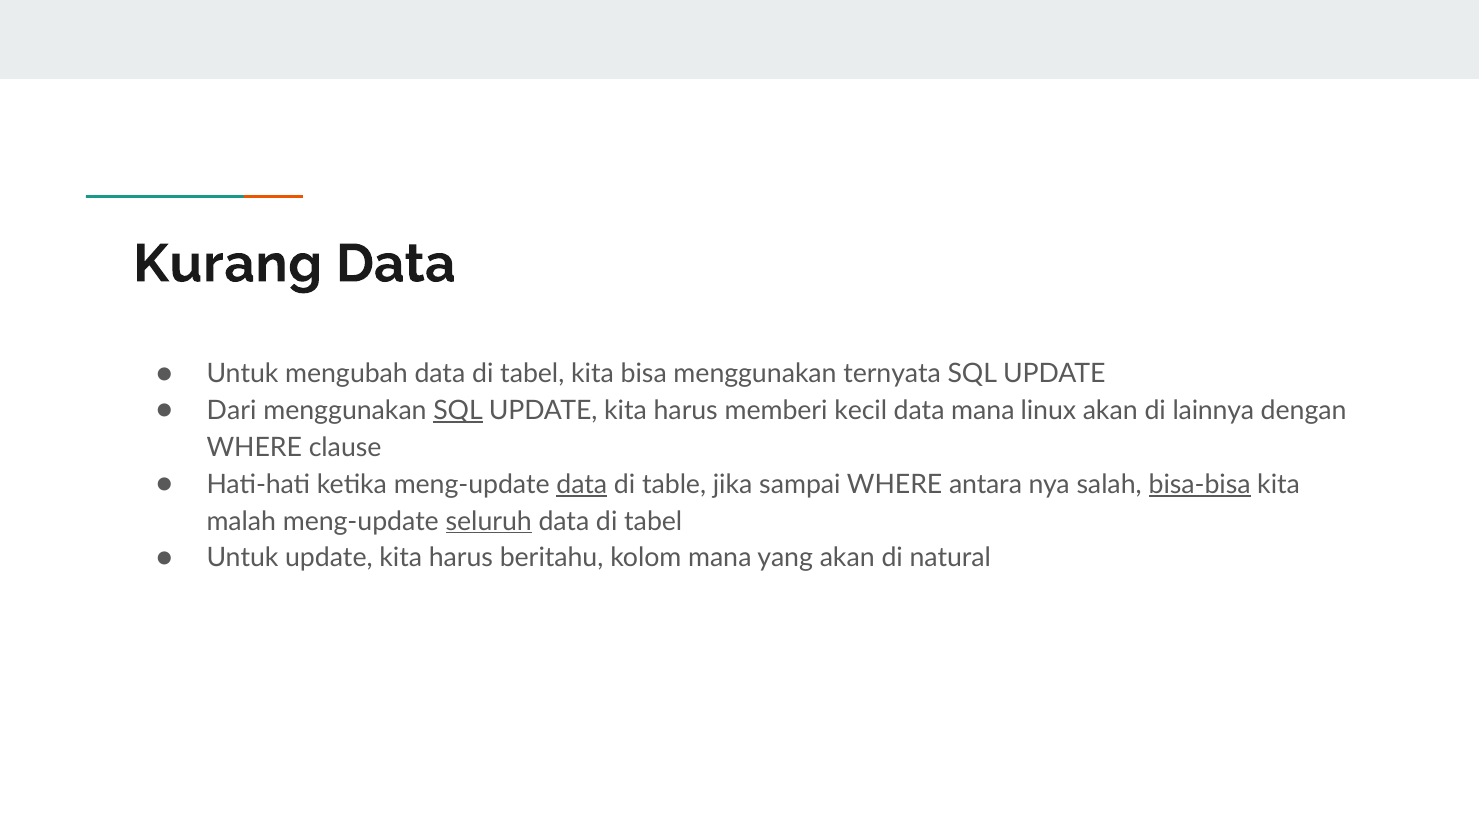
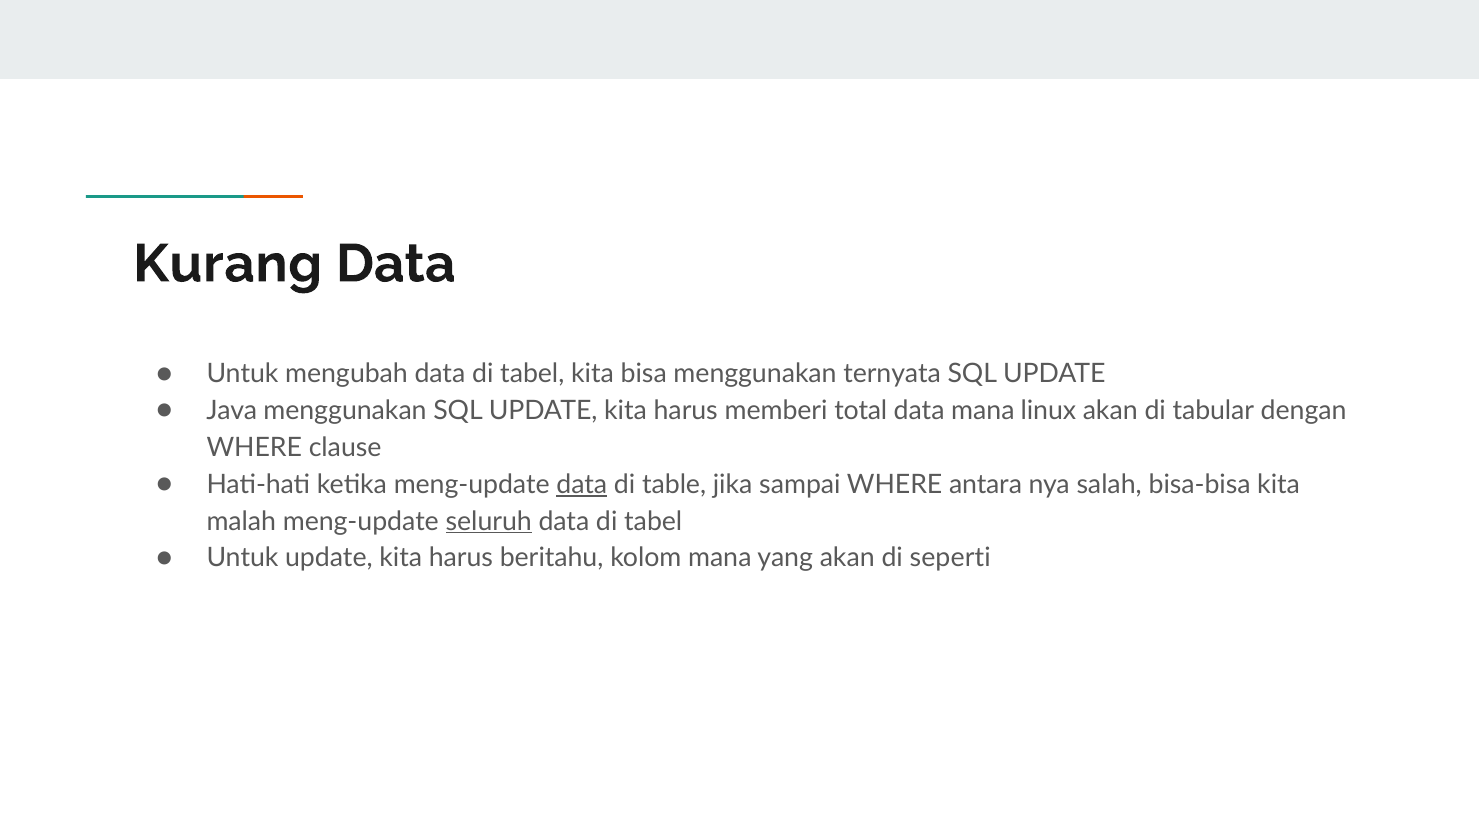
Dari: Dari -> Java (232, 411)
SQL underline: present -> none (458, 411)
kecil: kecil -> total (861, 411)
lainnya: lainnya -> tabular (1213, 411)
bisa-bisa underline: present -> none (1200, 484)
natural: natural -> seperti (950, 558)
